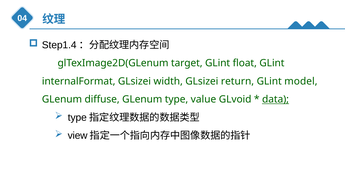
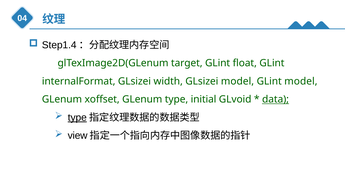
GLsizei return: return -> model (237, 81)
diffuse: diffuse -> xoffset (102, 99)
value: value -> initial (204, 99)
type underline: none -> present (77, 118)
